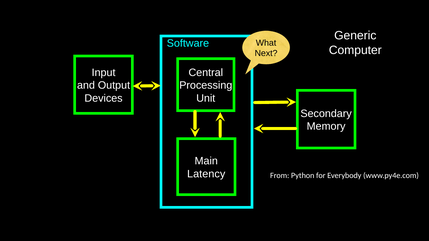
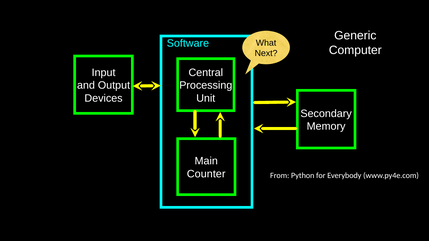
Latency: Latency -> Counter (206, 174)
